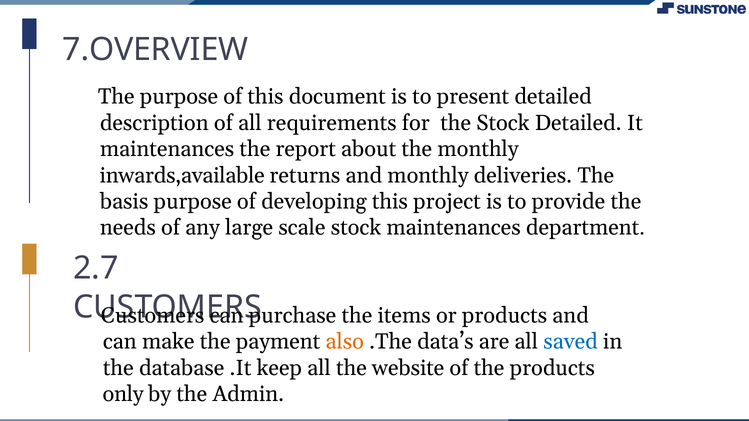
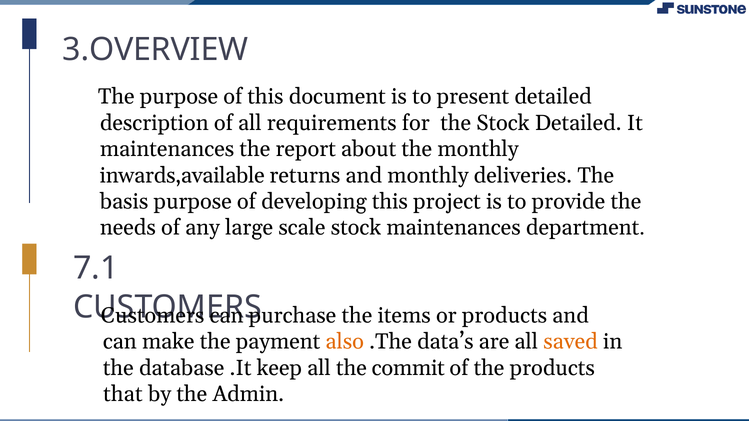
7.OVERVIEW: 7.OVERVIEW -> 3.OVERVIEW (155, 50)
2.7: 2.7 -> 7.1 (96, 268)
saved colour: blue -> orange (571, 342)
website: website -> commit (408, 368)
only: only -> that (123, 394)
